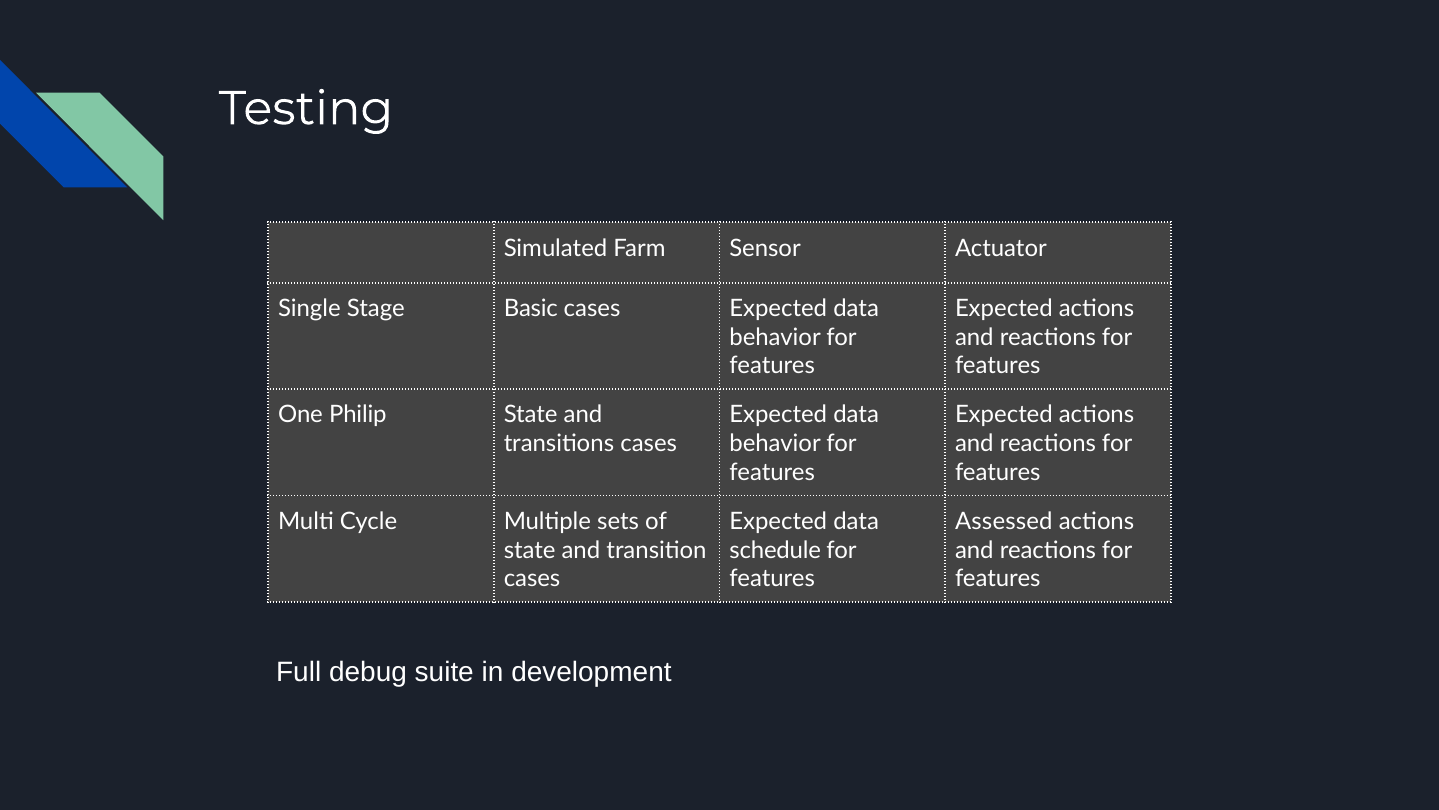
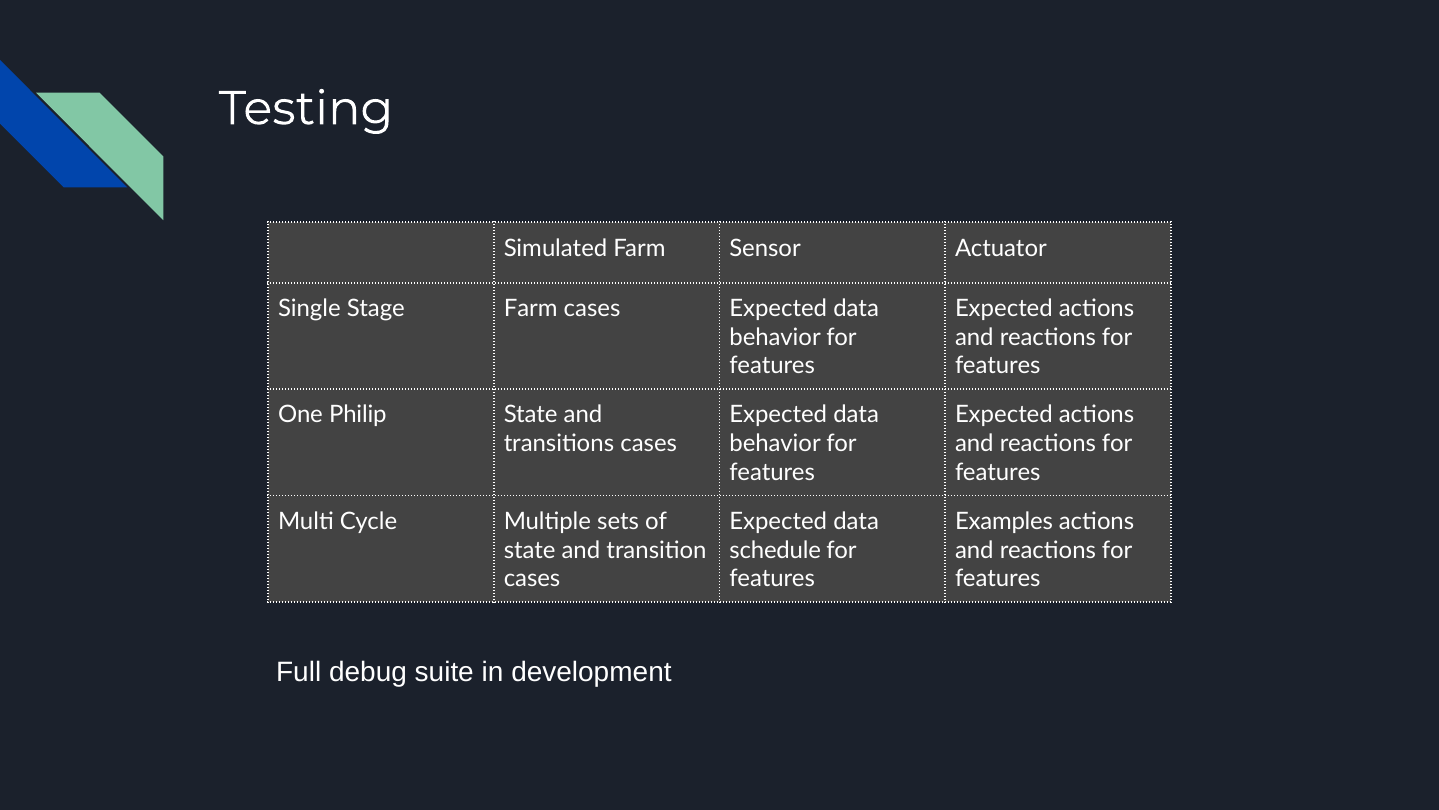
Stage Basic: Basic -> Farm (531, 308)
Assessed: Assessed -> Examples (1004, 521)
